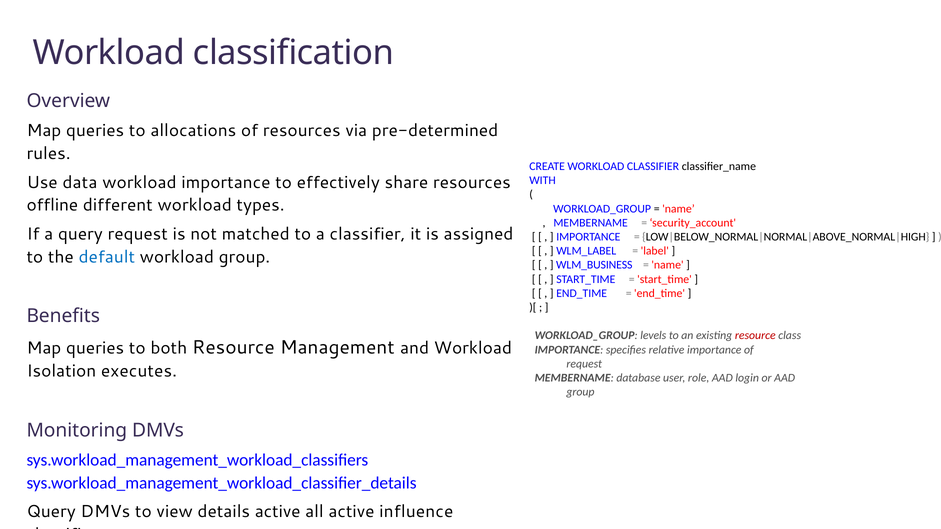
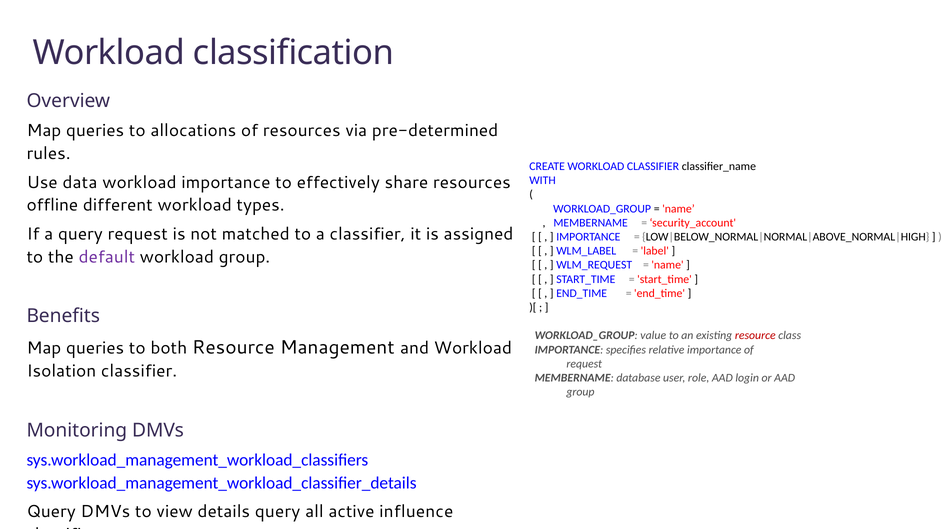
default colour: blue -> purple (107, 257)
WLM_BUSINESS: WLM_BUSINESS -> WLM_REQUEST (594, 265)
levels: levels -> value (653, 336)
Isolation executes: executes -> classifier (139, 371)
details active: active -> query (278, 512)
